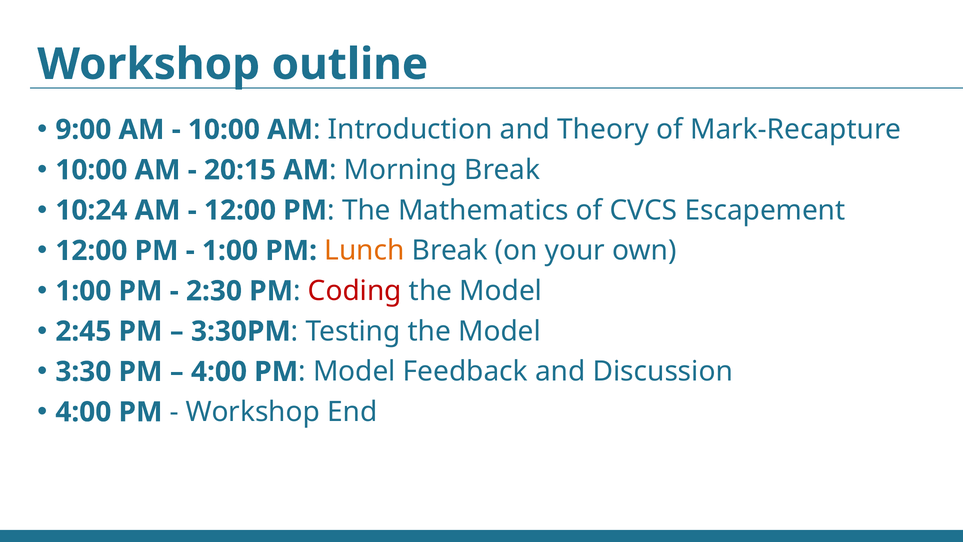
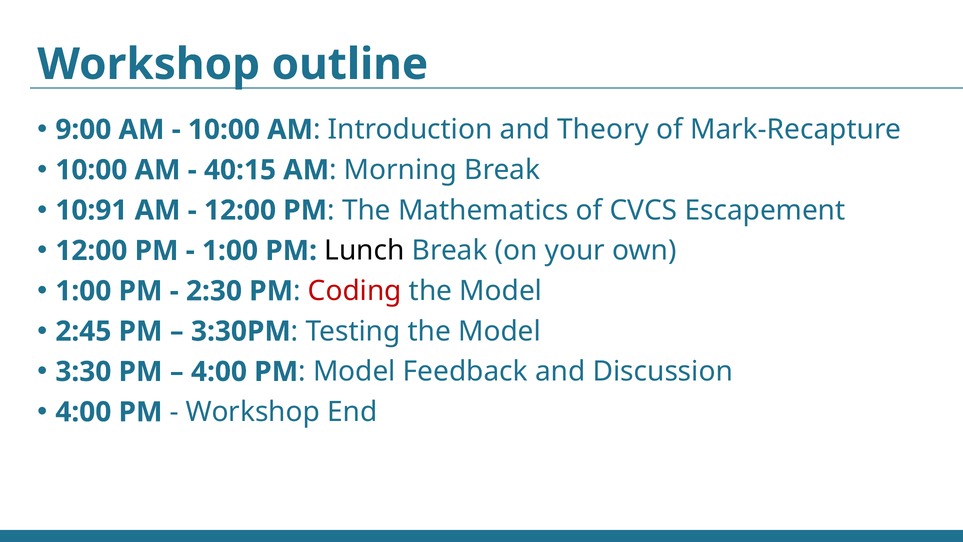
20:15: 20:15 -> 40:15 (240, 170)
10:24: 10:24 -> 10:91 (91, 210)
Lunch colour: orange -> black (364, 251)
